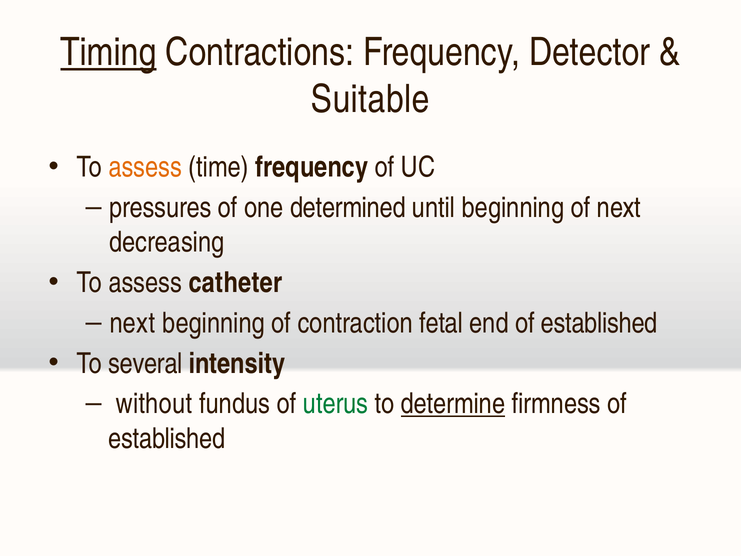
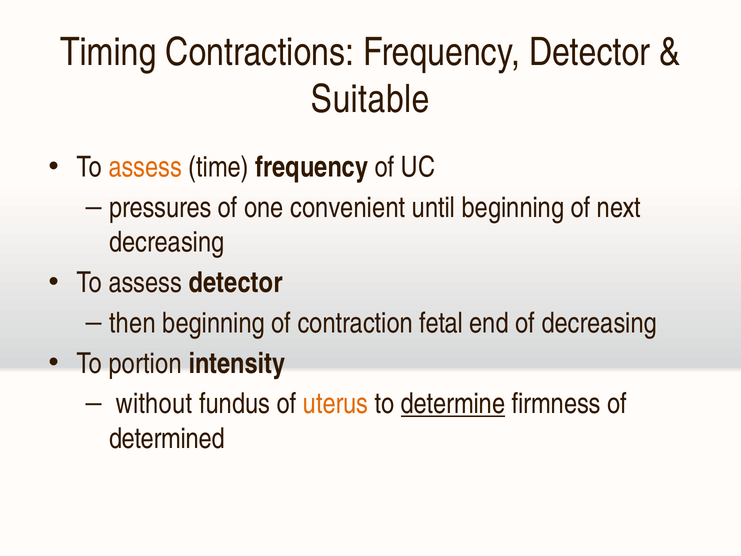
Timing underline: present -> none (108, 52)
determined: determined -> convenient (348, 208)
assess catheter: catheter -> detector (236, 283)
next: next -> then (132, 323)
end of established: established -> decreasing (599, 323)
several: several -> portion (145, 363)
uterus colour: green -> orange (336, 404)
established: established -> determined (167, 438)
